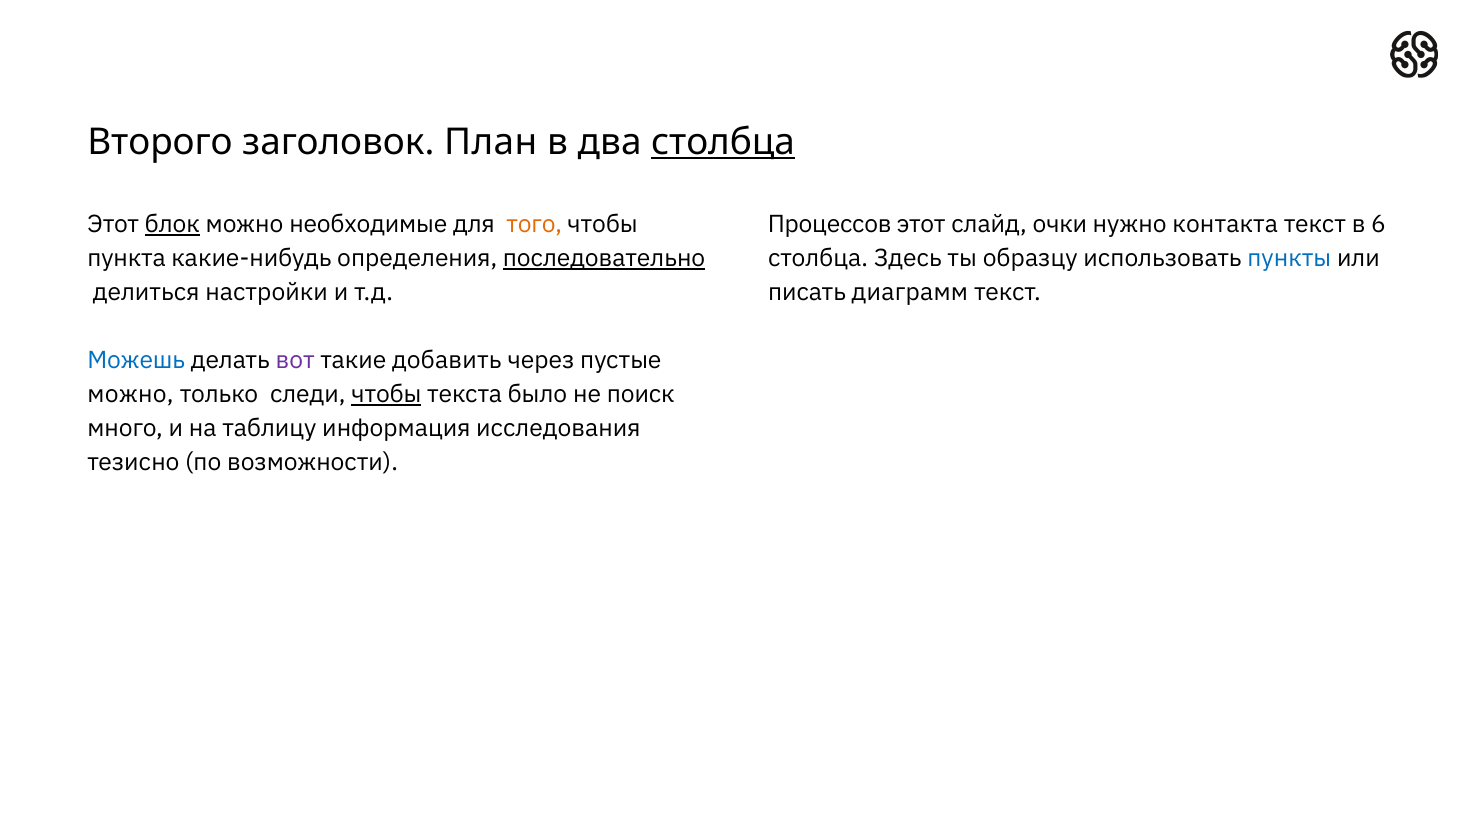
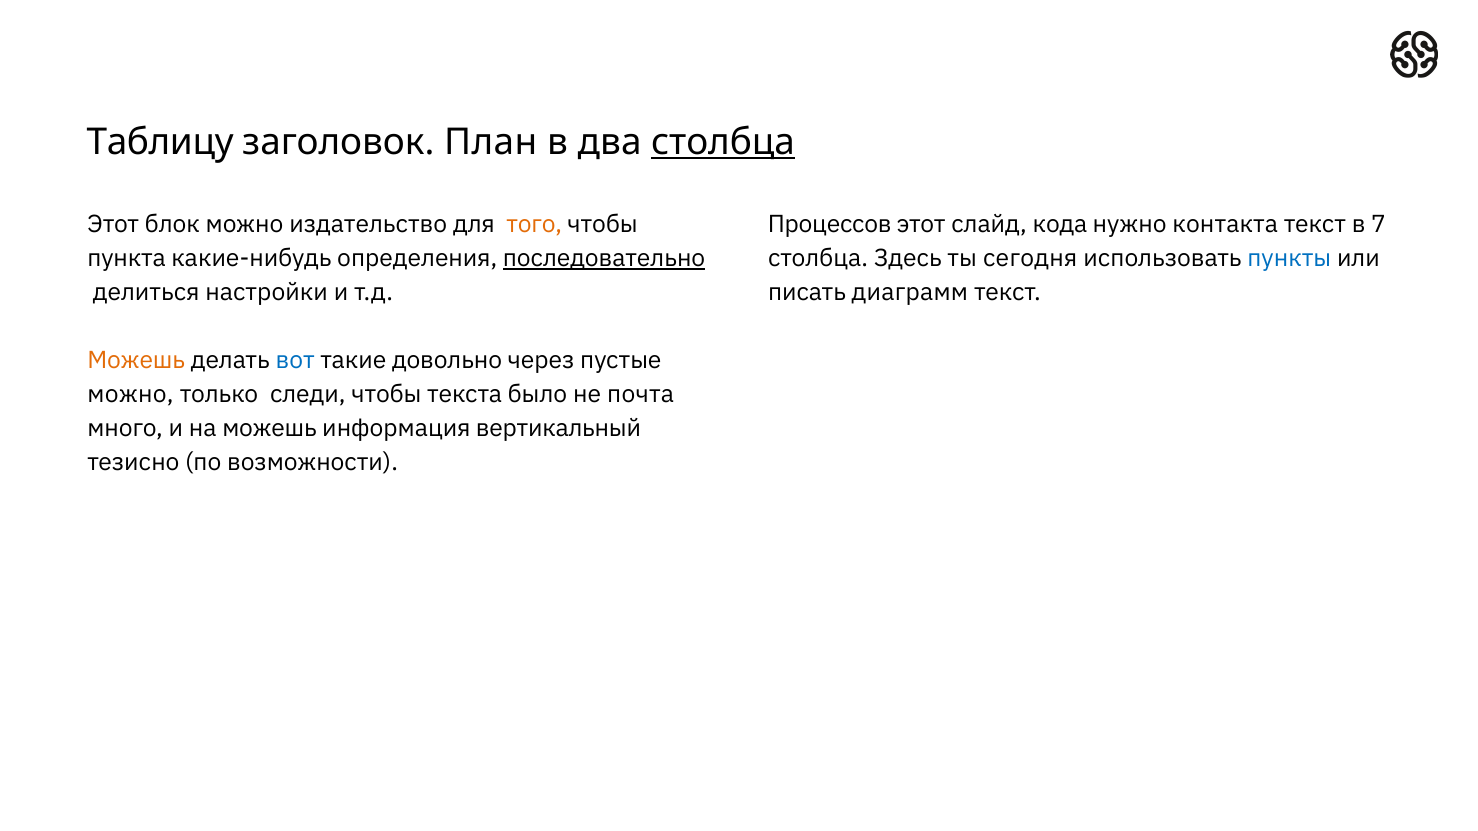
Второго: Второго -> Таблицу (160, 142)
блок underline: present -> none (172, 225)
необходимые: необходимые -> издательство (368, 225)
очки: очки -> кода (1060, 225)
6: 6 -> 7 (1379, 225)
образцу: образцу -> сегодня (1030, 259)
Можешь colour: blue -> orange (136, 361)
вот colour: purple -> blue (295, 361)
добавить: добавить -> довольно (447, 361)
чтобы underline: present -> none (386, 394)
поиск: поиск -> почта (641, 394)
на таблицу: таблицу -> можешь (270, 428)
исследования: исследования -> вертикальный (558, 428)
